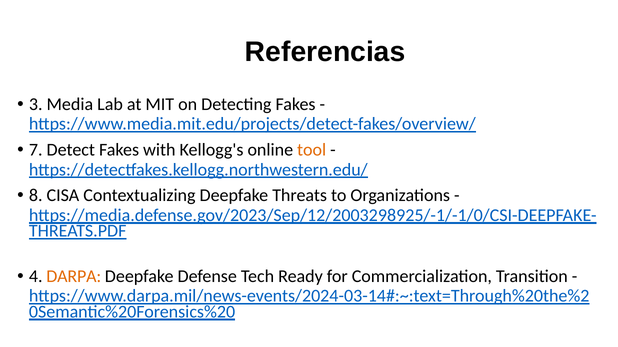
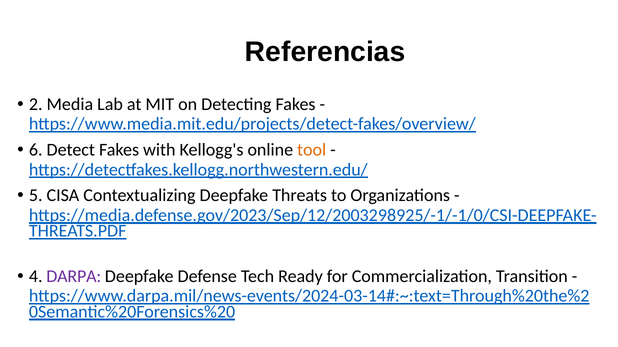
3: 3 -> 2 (36, 104)
7: 7 -> 6 (36, 150)
8: 8 -> 5 (36, 196)
DARPA colour: orange -> purple (74, 277)
